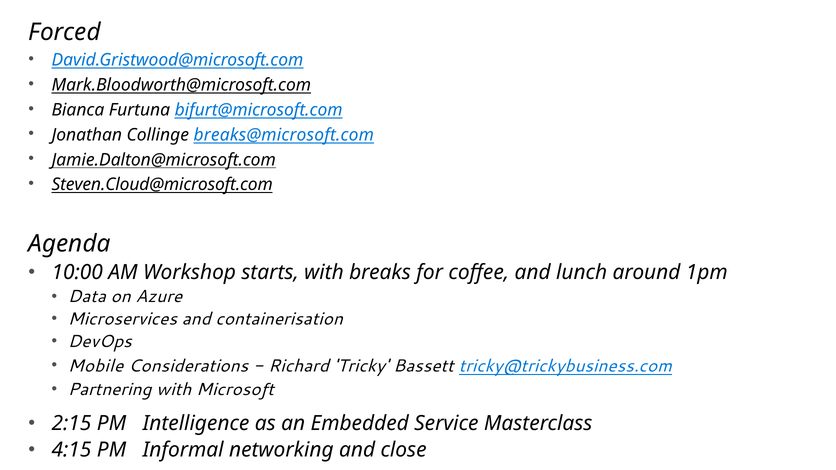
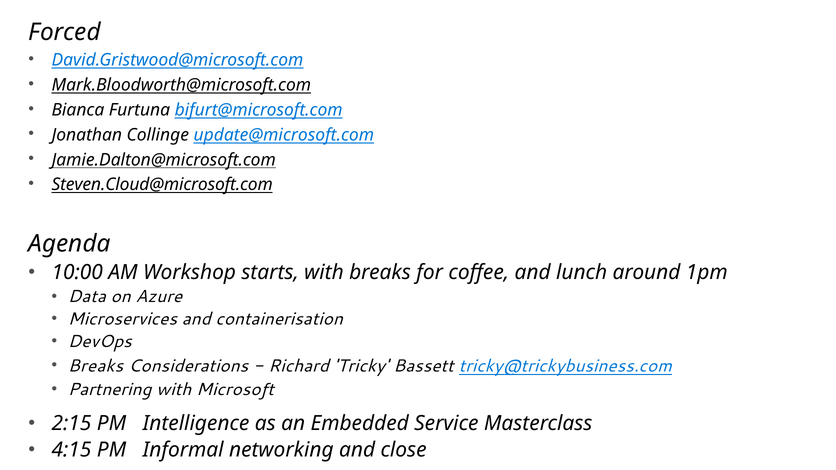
breaks@microsoft.com: breaks@microsoft.com -> update@microsoft.com (284, 135)
Mobile: Mobile -> Breaks (96, 366)
